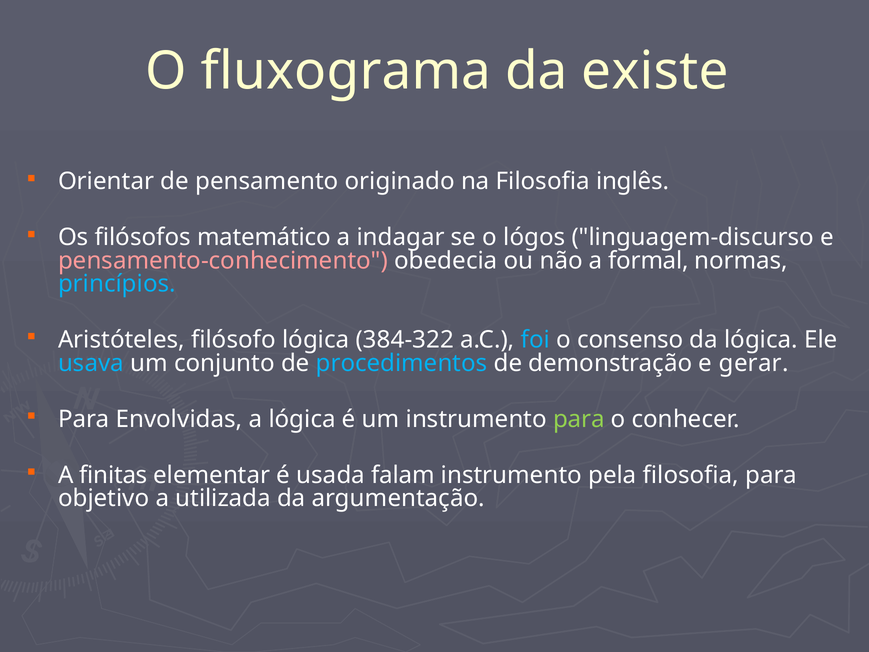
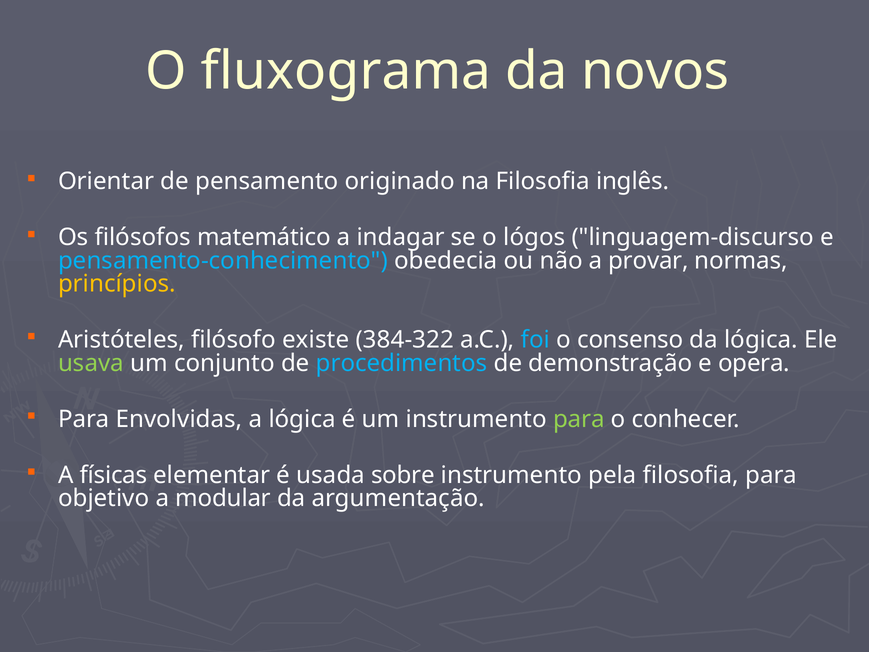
existe: existe -> novos (655, 71)
pensamento-conhecimento colour: pink -> light blue (223, 260)
formal: formal -> provar (648, 260)
princípios colour: light blue -> yellow (117, 284)
filósofo lógica: lógica -> existe (316, 340)
usava colour: light blue -> light green (91, 363)
gerar: gerar -> opera (754, 363)
finitas: finitas -> físicas (113, 475)
falam: falam -> sobre (403, 475)
utilizada: utilizada -> modular (223, 498)
